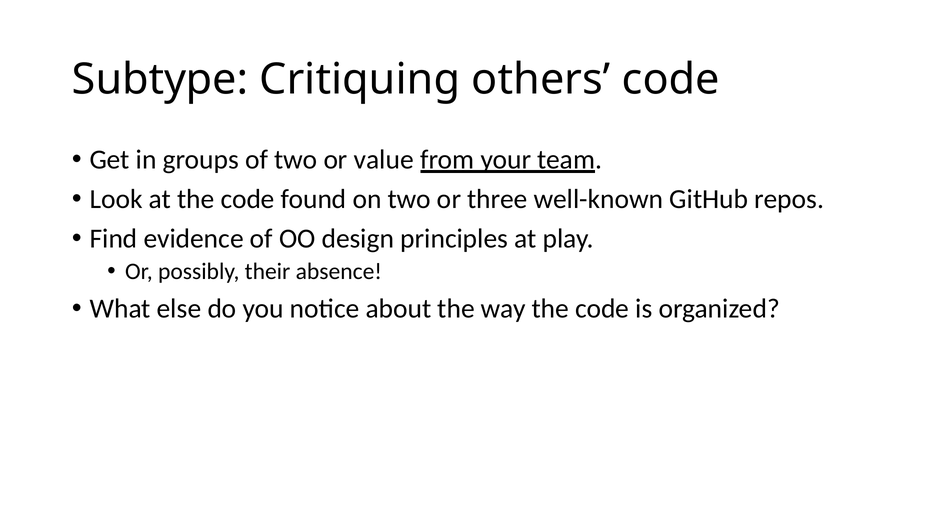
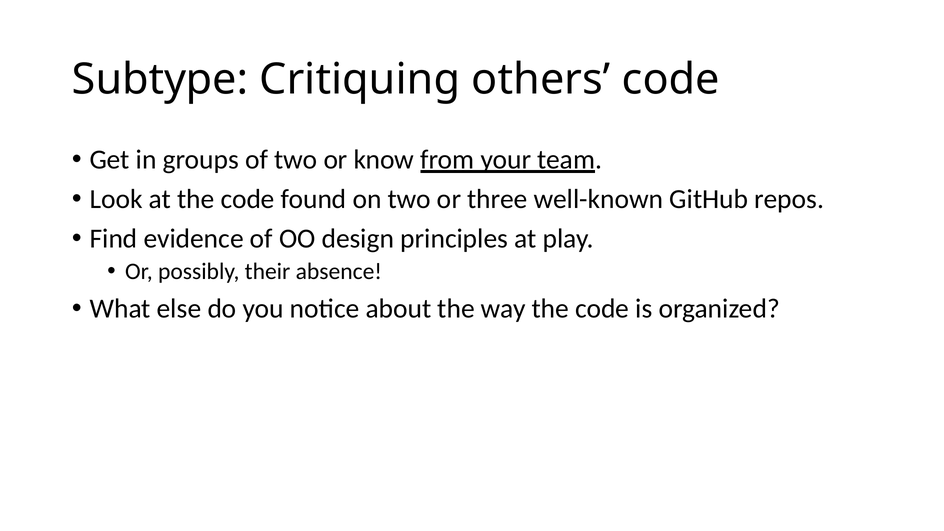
value: value -> know (384, 160)
